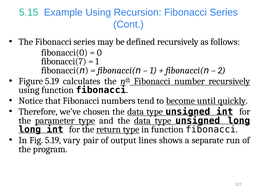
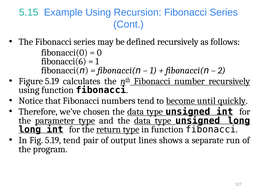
fibonacci(7: fibonacci(7 -> fibonacci(6 (64, 61)
5.19 vary: vary -> tend (72, 140)
